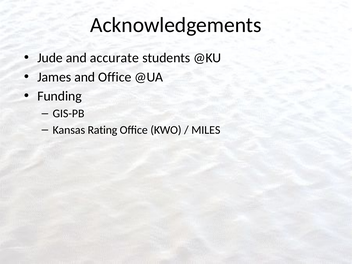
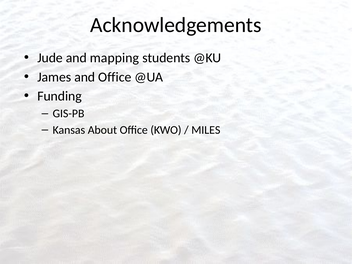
accurate: accurate -> mapping (114, 58)
Rating: Rating -> About (102, 130)
